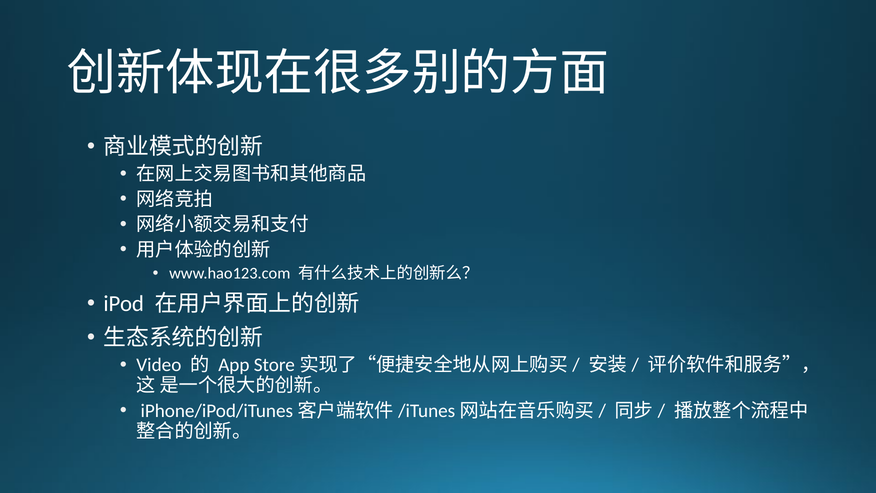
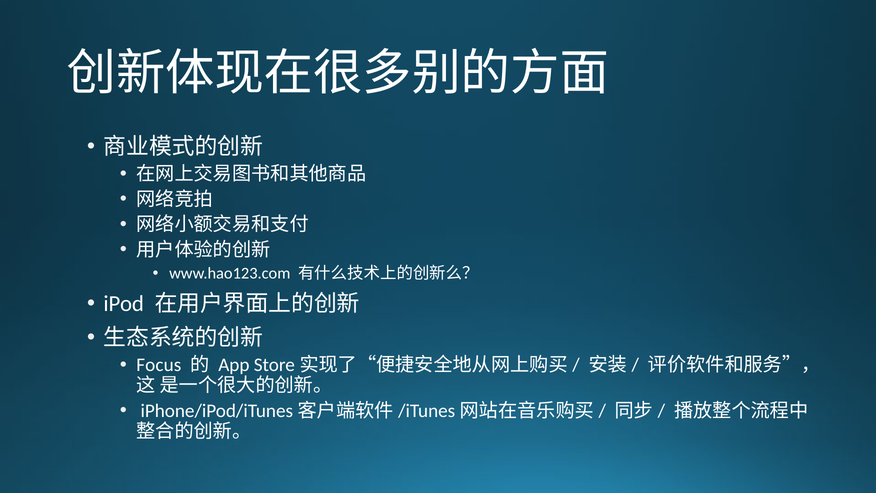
Video: Video -> Focus (159, 365)
